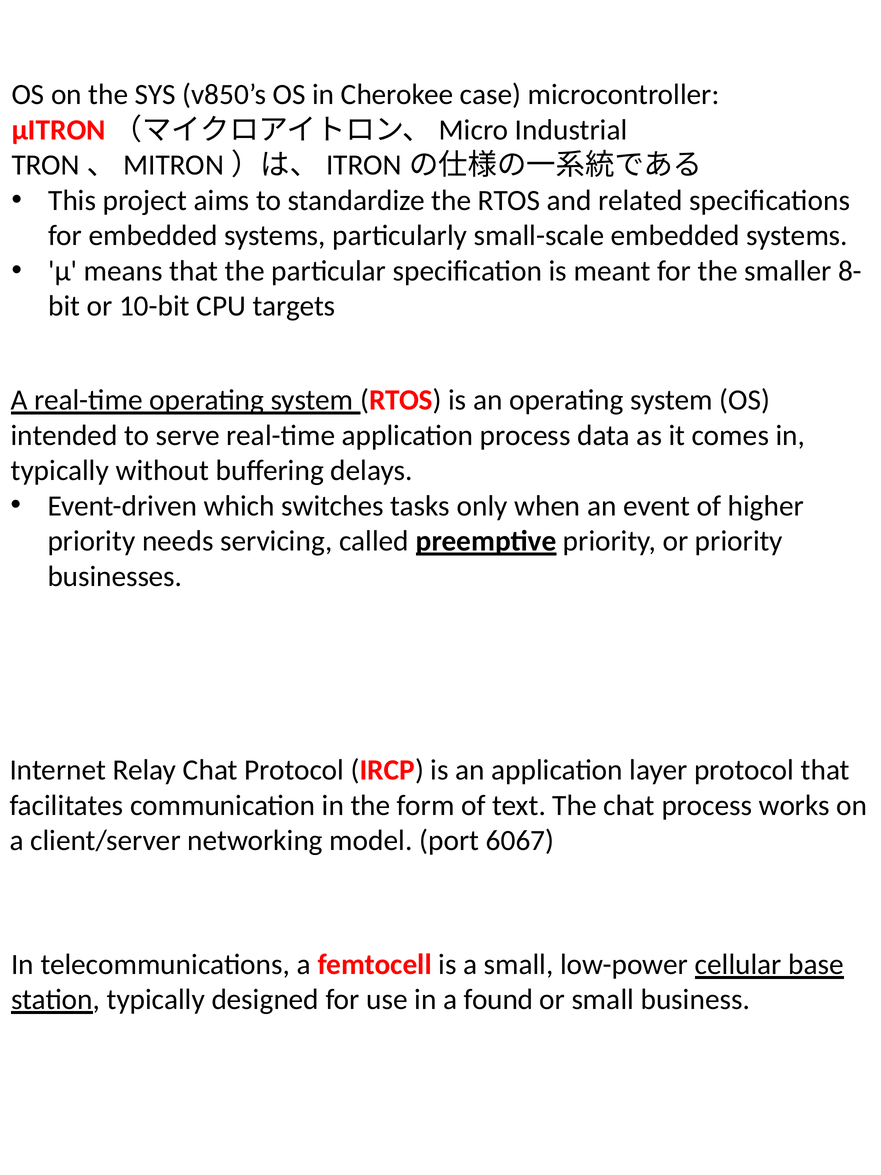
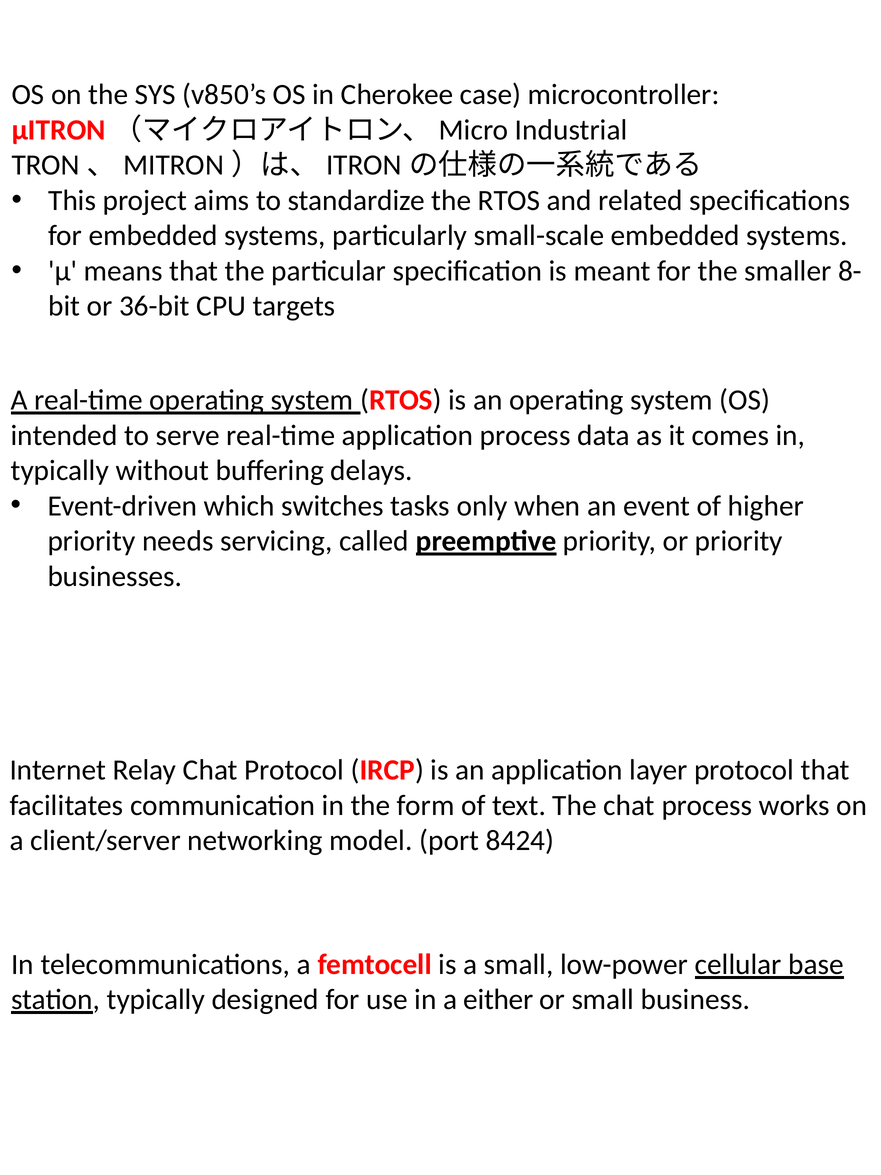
10-bit: 10-bit -> 36-bit (154, 306)
6067: 6067 -> 8424 (520, 840)
found: found -> either (498, 1000)
